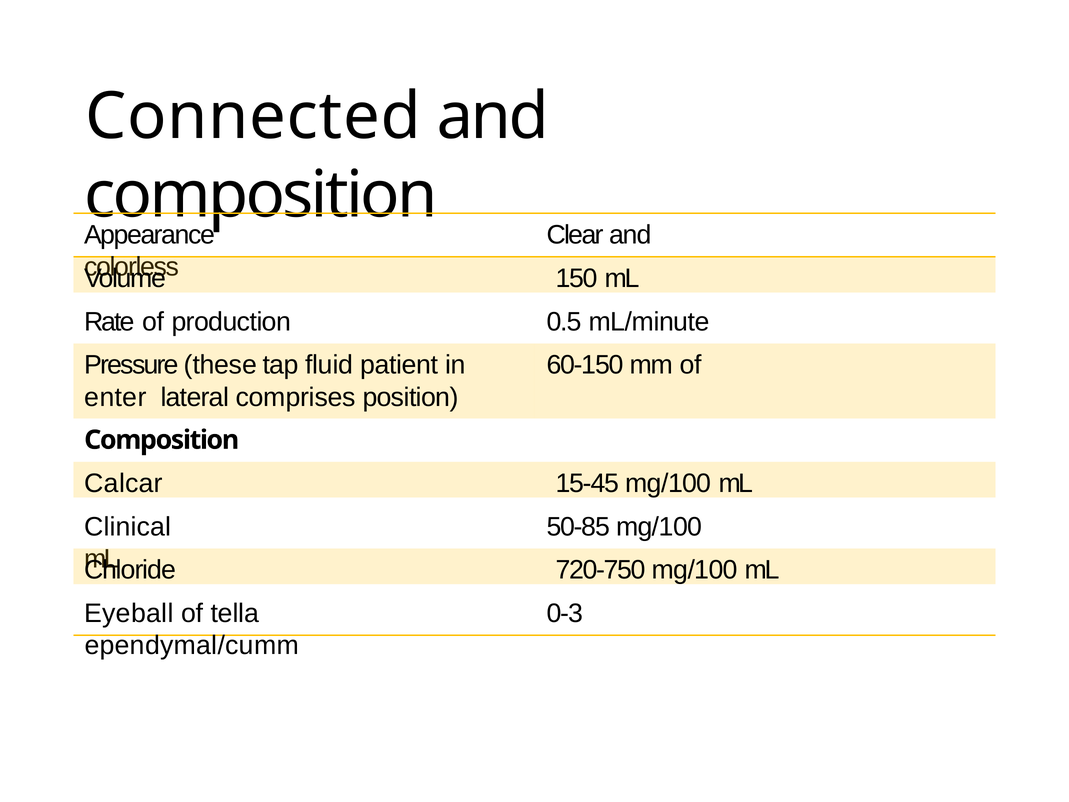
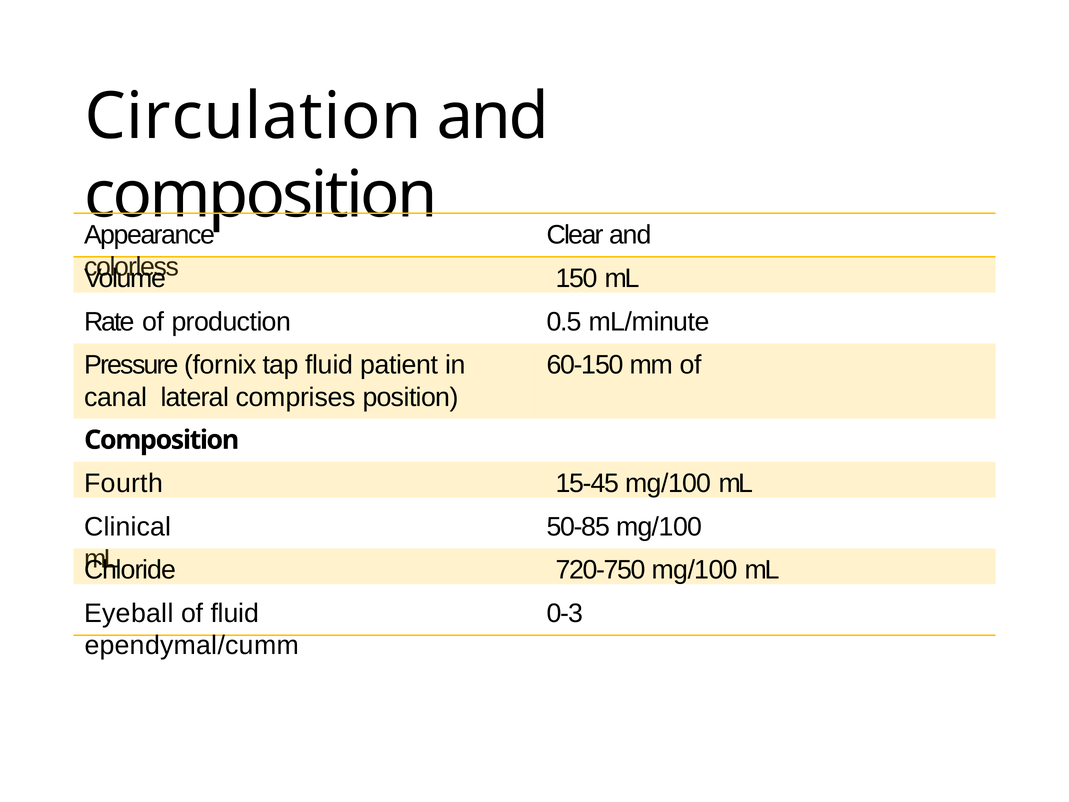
Connected: Connected -> Circulation (253, 117)
these: these -> fornix (220, 365)
enter: enter -> canal (116, 397)
Calcar: Calcar -> Fourth (124, 483)
of tella: tella -> fluid (235, 613)
